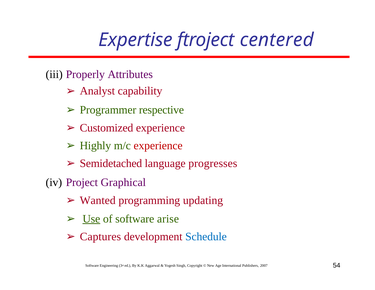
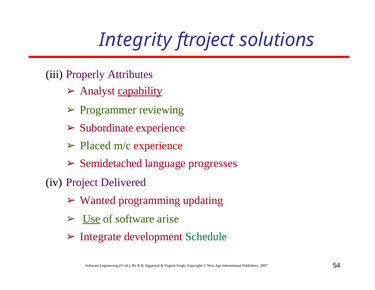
Expertise: Expertise -> Integrity (135, 40)
centered: centered -> solutions (277, 40)
capability underline: none -> present (140, 91)
respective: respective -> reviewing (161, 110)
Customized: Customized -> Subordinate (106, 128)
Highly: Highly -> Placed (95, 145)
Graphical: Graphical -> Delivered (123, 182)
Captures: Captures -> Integrate (100, 236)
Schedule colour: blue -> green (206, 236)
